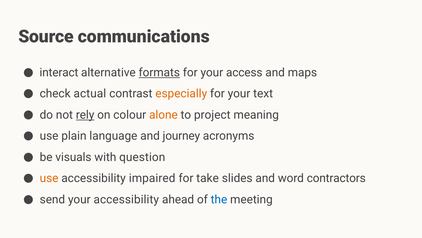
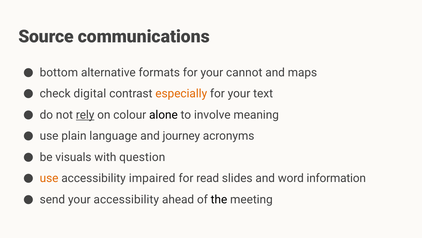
interact: interact -> bottom (59, 72)
formats underline: present -> none (159, 72)
access: access -> cannot (244, 72)
actual: actual -> digital (90, 93)
alone colour: orange -> black (163, 115)
project: project -> involve (212, 115)
take: take -> read (208, 178)
contractors: contractors -> information (336, 178)
the colour: blue -> black (219, 199)
